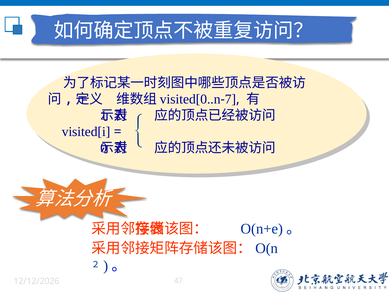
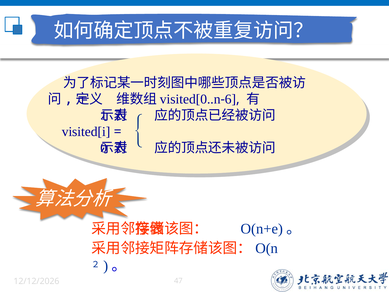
7: 7 -> 6 (230, 99)
